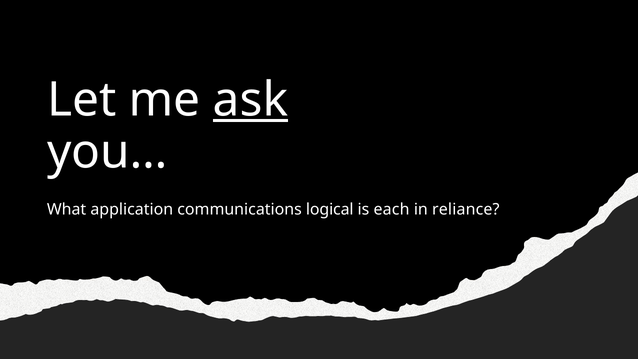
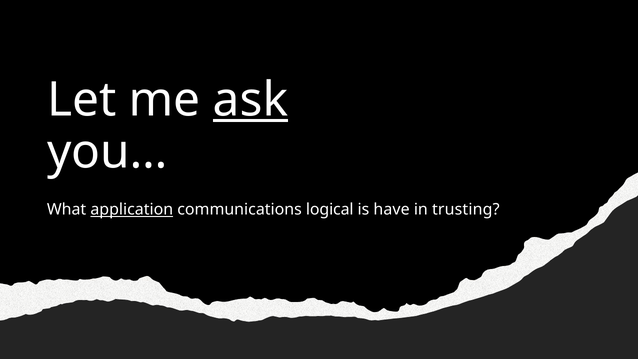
application underline: none -> present (132, 209)
each: each -> have (392, 209)
reliance: reliance -> trusting (466, 209)
